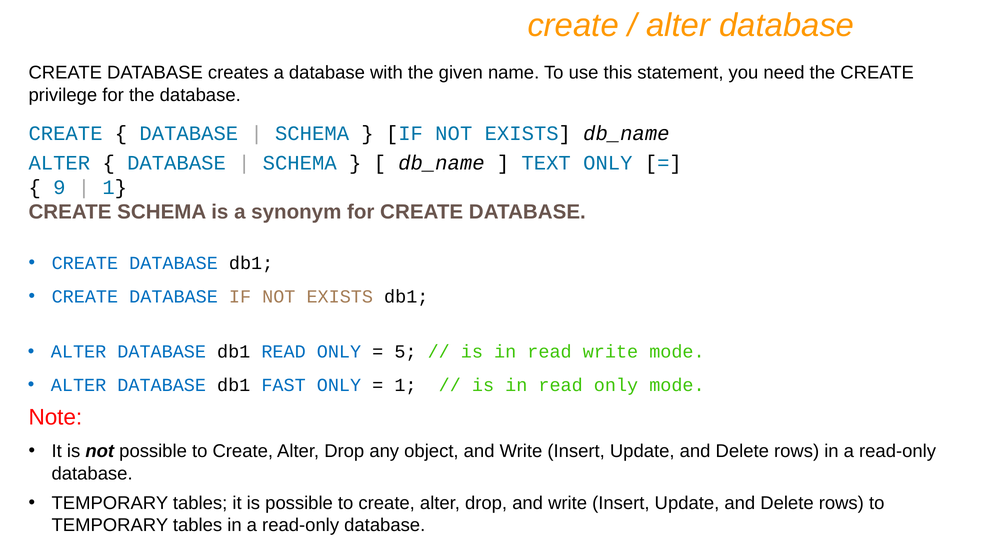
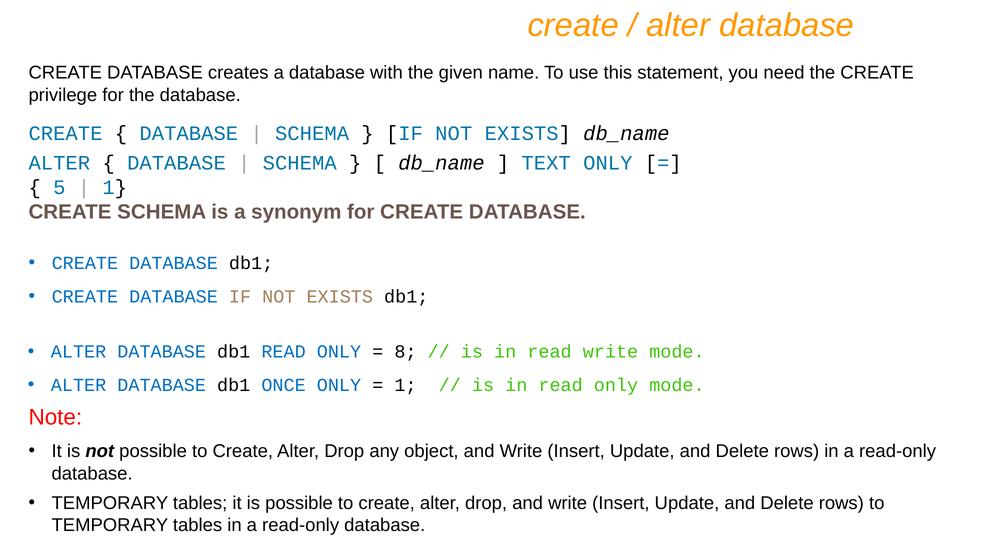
9: 9 -> 5 (59, 188)
5: 5 -> 8 (405, 352)
FAST: FAST -> ONCE (284, 385)
